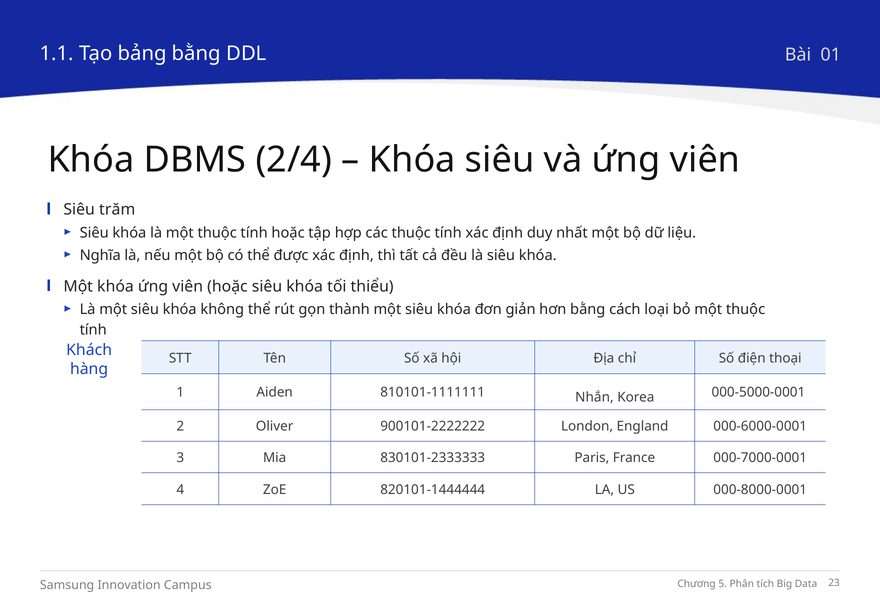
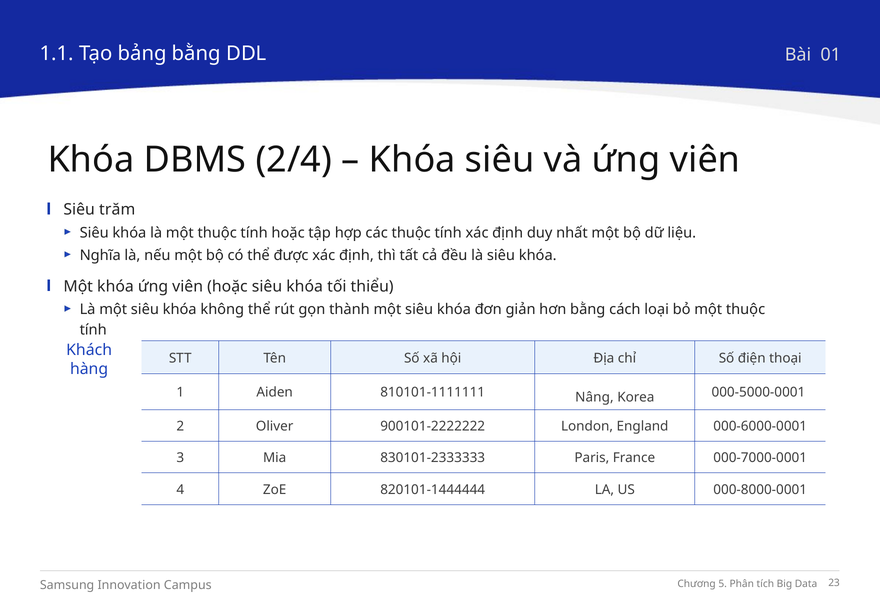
Nhắn: Nhắn -> Nâng (594, 397)
